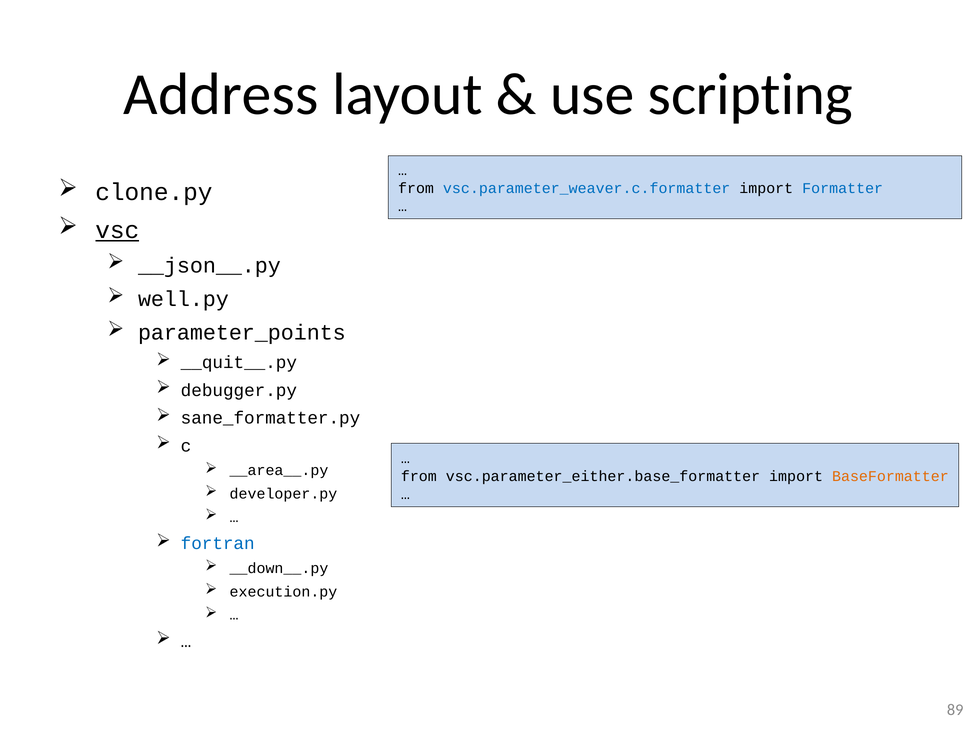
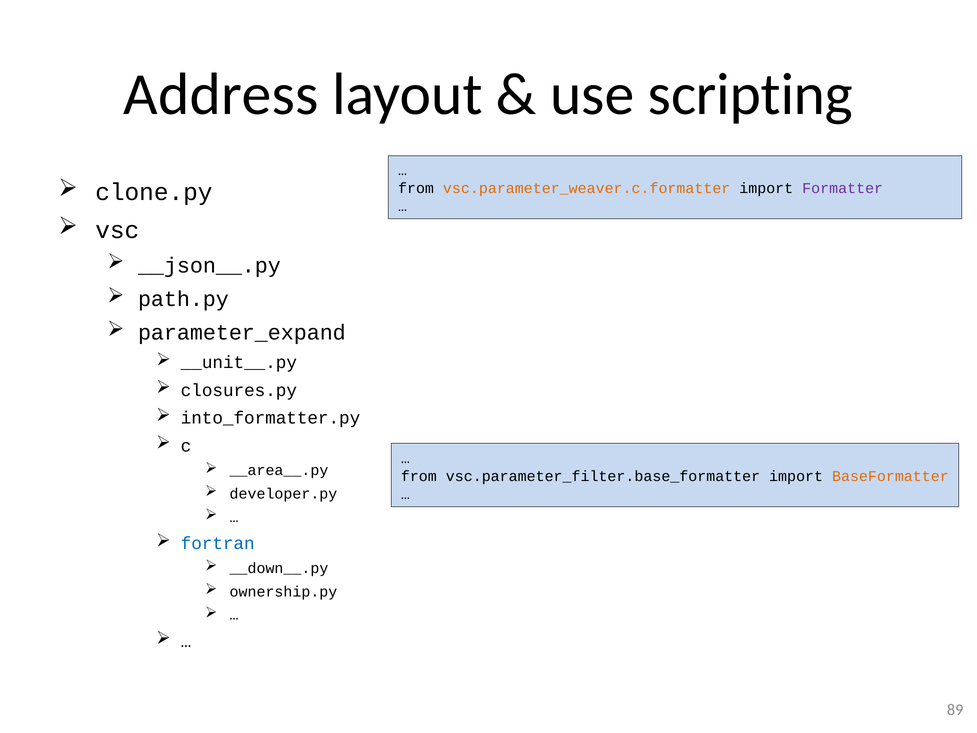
vsc.parameter_weaver.c.formatter colour: blue -> orange (587, 188)
Formatter colour: blue -> purple (843, 188)
vsc underline: present -> none (117, 230)
well.py: well.py -> path.py (183, 299)
parameter_points: parameter_points -> parameter_expand (242, 333)
__quit__.py: __quit__.py -> __unit__.py (239, 362)
debugger.py: debugger.py -> closures.py (239, 390)
sane_formatter.py: sane_formatter.py -> into_formatter.py (271, 418)
vsc.parameter_either.base_formatter: vsc.parameter_either.base_formatter -> vsc.parameter_filter.base_formatter (603, 476)
execution.py: execution.py -> ownership.py (283, 591)
